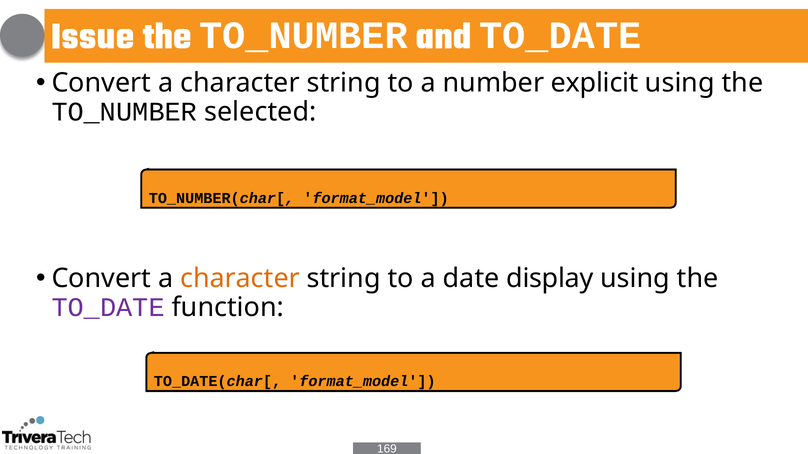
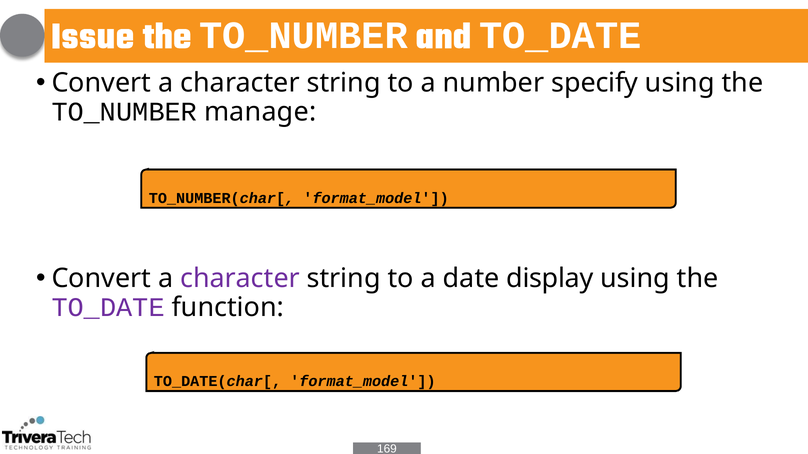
explicit: explicit -> specify (595, 83)
selected: selected -> manage (260, 112)
character colour: orange -> purple (240, 279)
